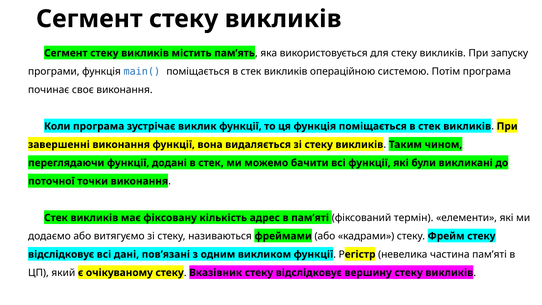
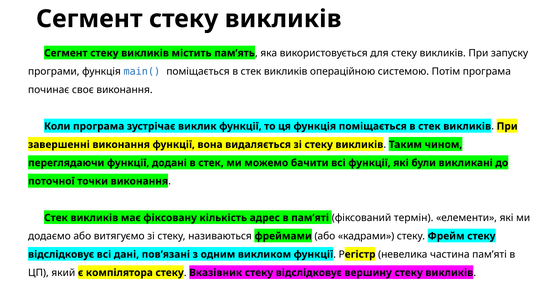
очікуваному: очікуваному -> компілятора (119, 273)
